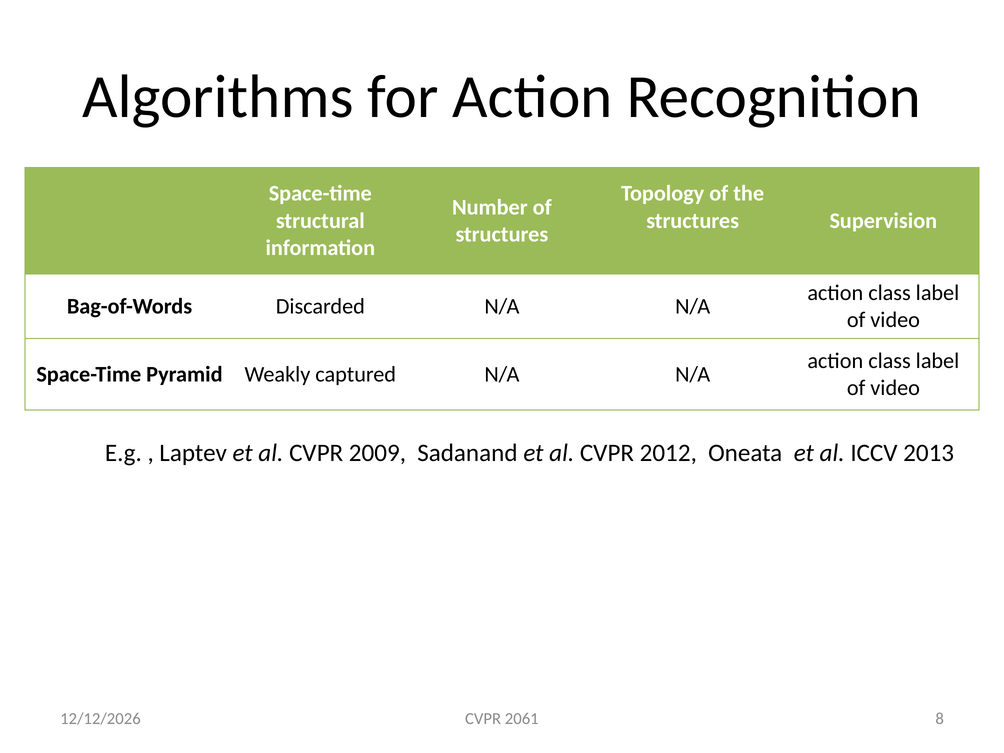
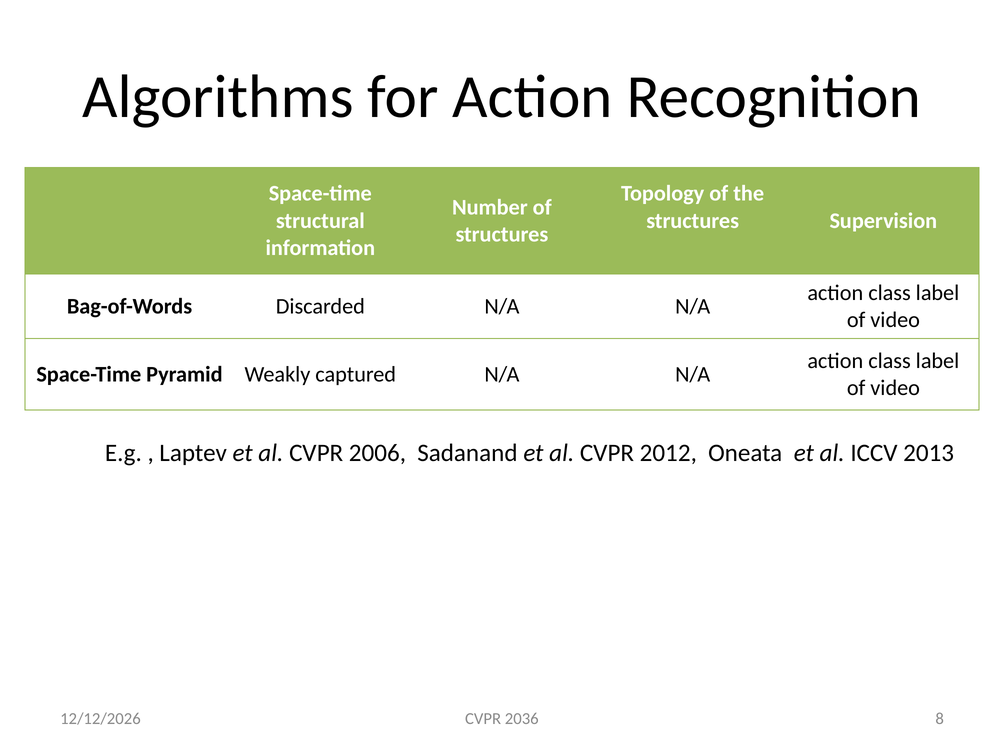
2009: 2009 -> 2006 (377, 453)
2061: 2061 -> 2036 (522, 719)
